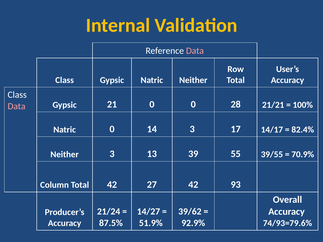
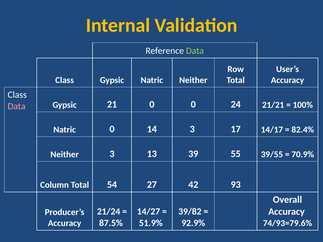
Data colour: pink -> light green (195, 51)
28: 28 -> 24 (236, 105)
Total 42: 42 -> 54 (112, 185)
39/62: 39/62 -> 39/82 (190, 212)
